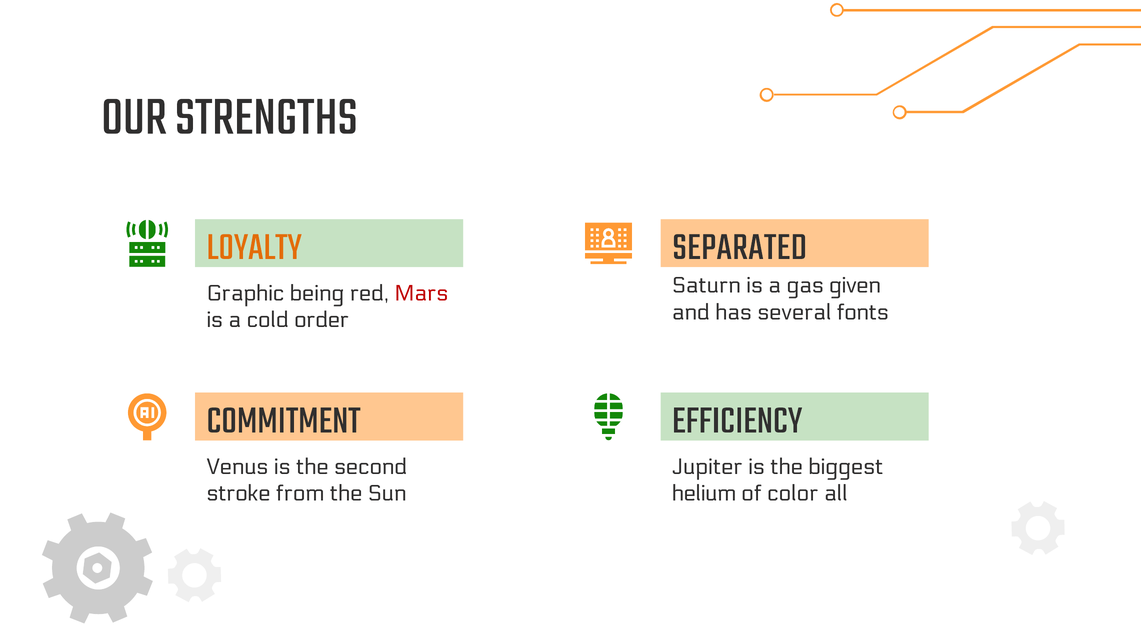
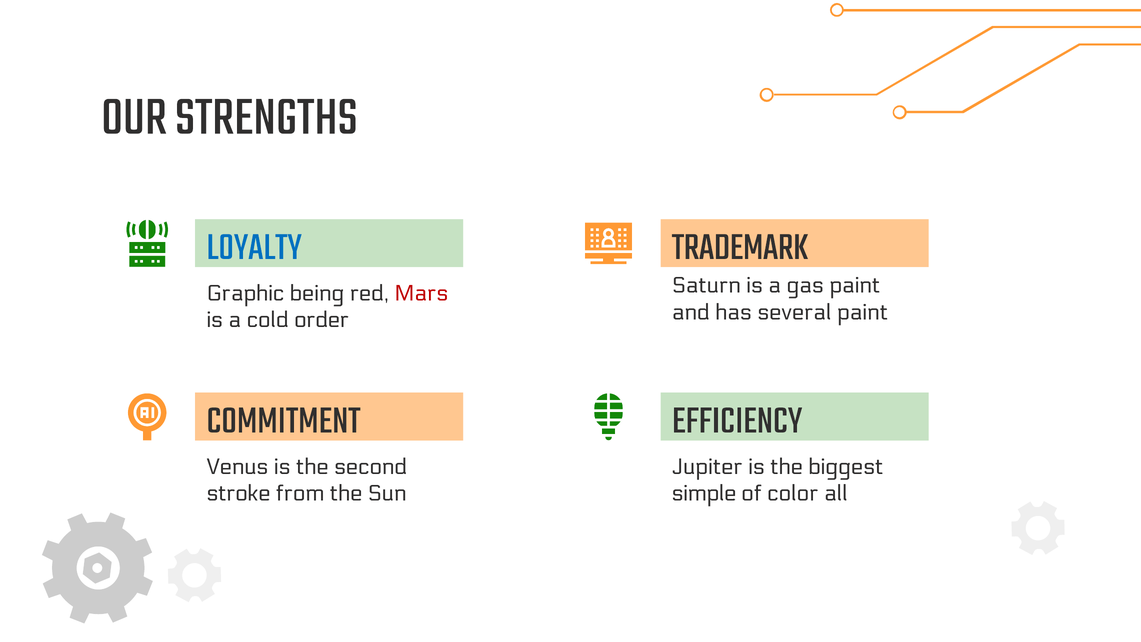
LOYALTY colour: orange -> blue (254, 246)
SEPARATED: SEPARATED -> TRADEMARK (740, 246)
gas given: given -> paint (855, 285)
several fonts: fonts -> paint (863, 312)
helium: helium -> simple (704, 493)
